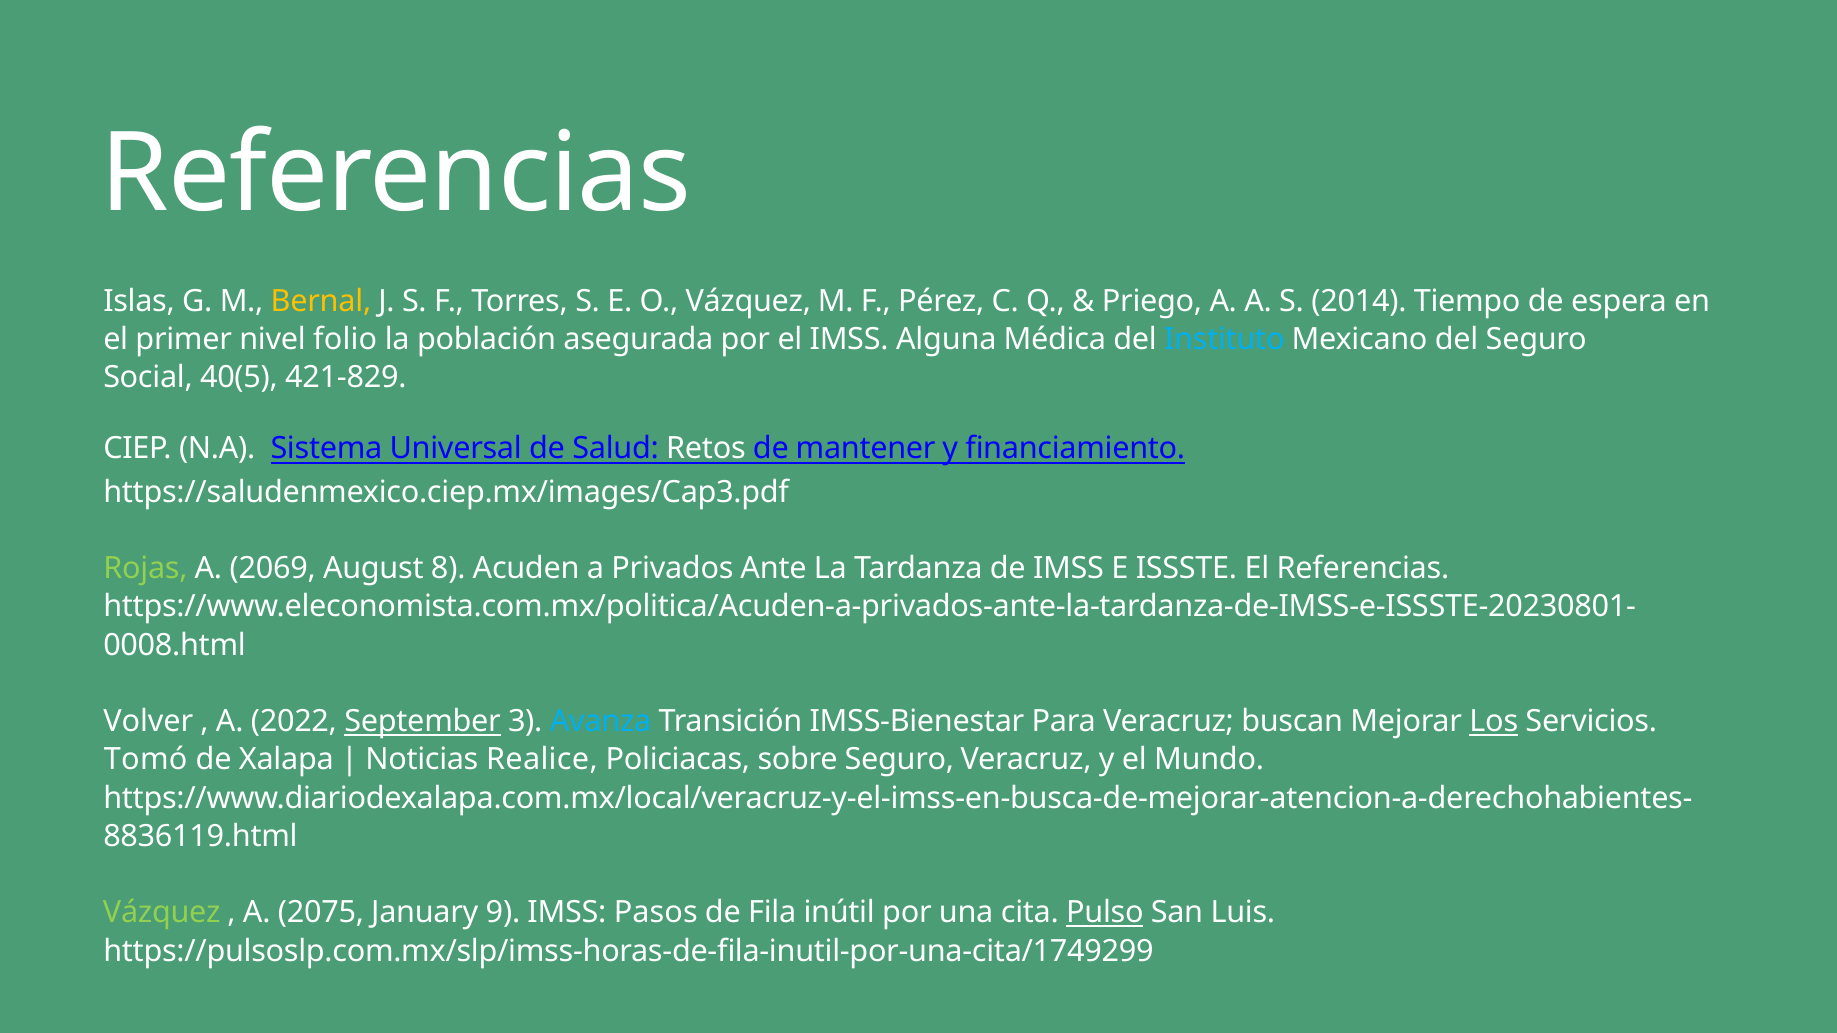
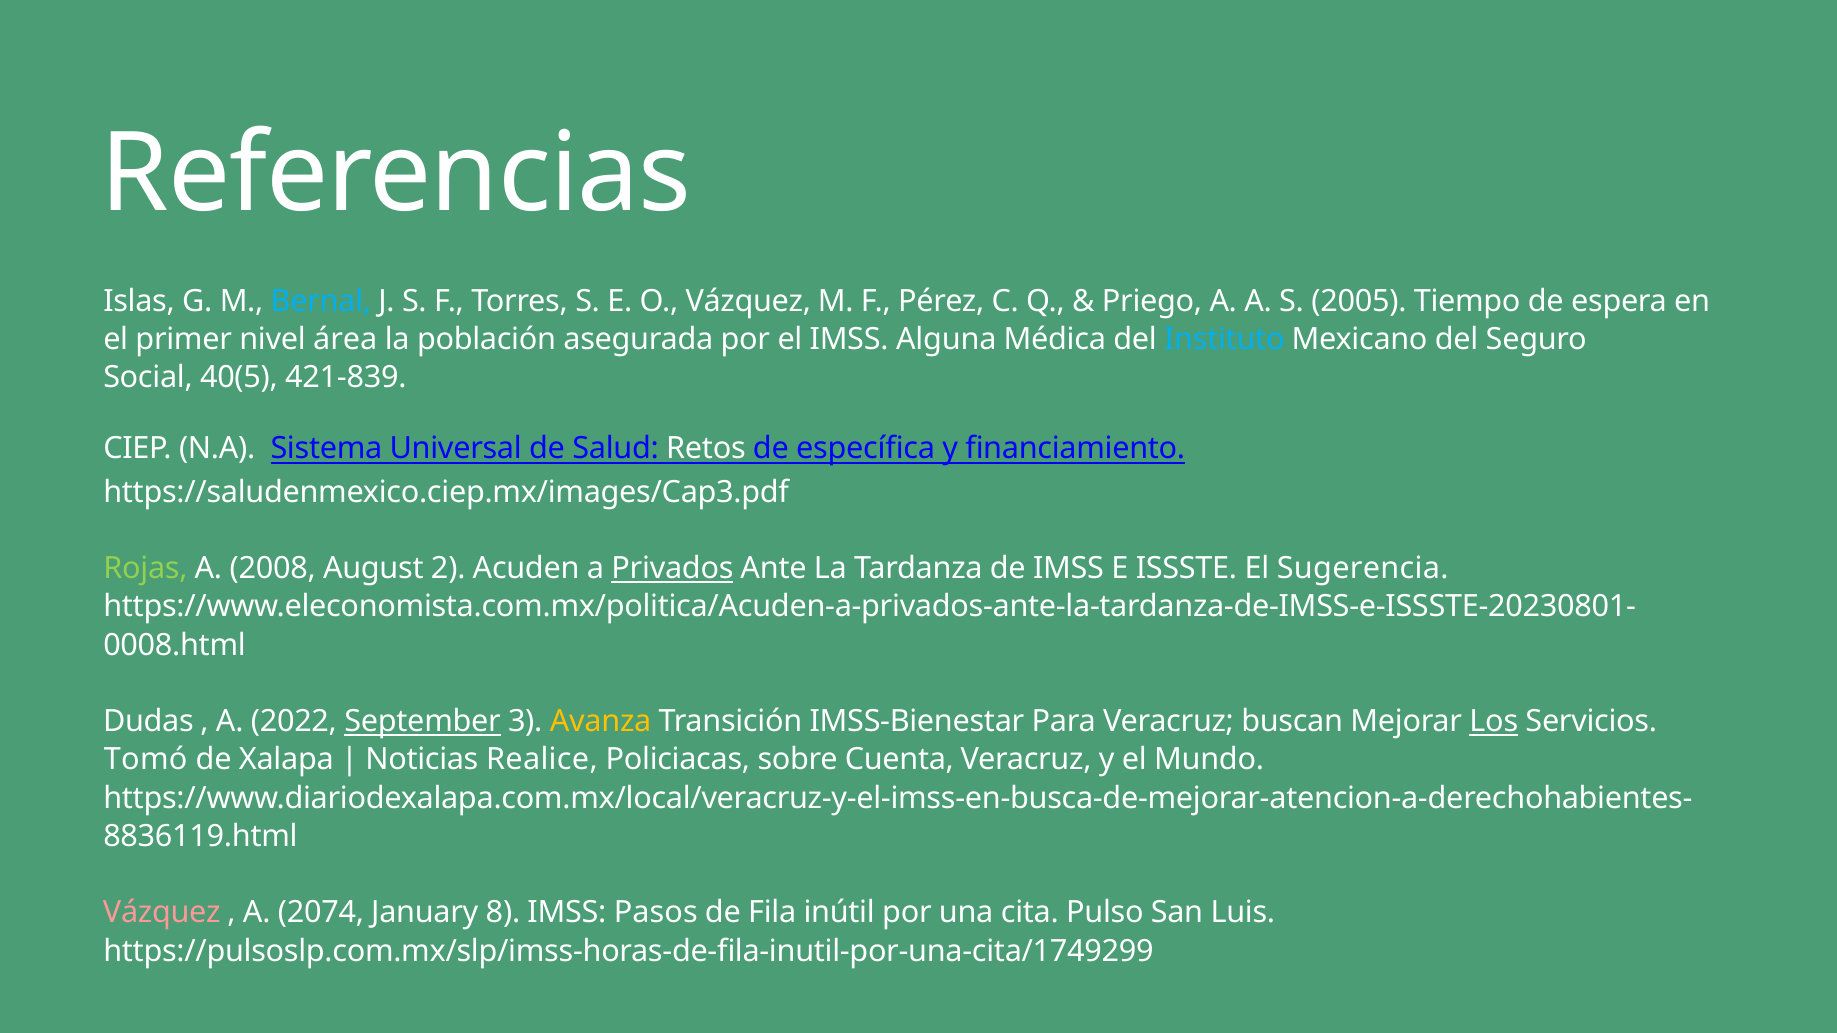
Bernal colour: yellow -> light blue (321, 301)
2014: 2014 -> 2005 (1359, 301)
folio: folio -> área (345, 339)
421-829: 421-829 -> 421-839 (346, 378)
mantener: mantener -> específica (866, 449)
2069: 2069 -> 2008 (273, 569)
8: 8 -> 2 (448, 569)
Privados underline: none -> present (672, 569)
El Referencias: Referencias -> Sugerencia (1363, 569)
Volver: Volver -> Dudas (148, 722)
Avanza colour: light blue -> yellow (601, 722)
sobre Seguro: Seguro -> Cuenta (899, 760)
Vázquez colour: light green -> pink (162, 913)
2075: 2075 -> 2074 (321, 913)
9: 9 -> 8 (503, 913)
Pulso underline: present -> none (1105, 913)
